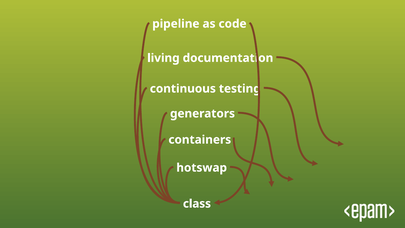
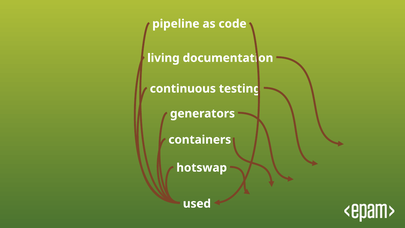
class: class -> used (197, 204)
